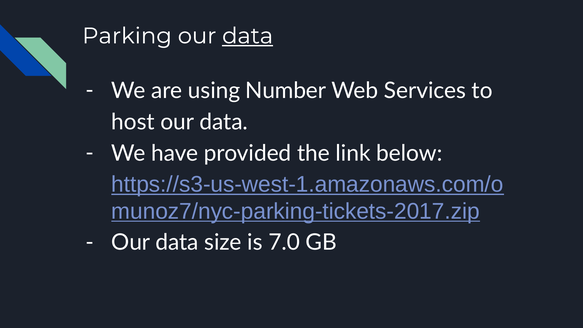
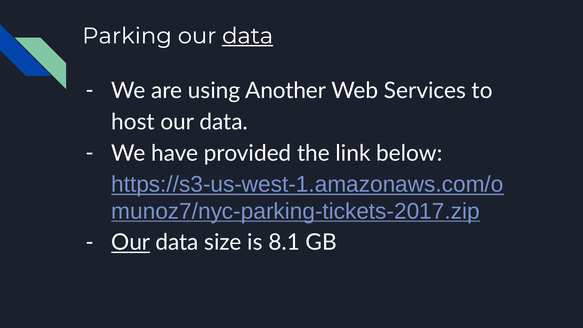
Number: Number -> Another (286, 91)
Our underline: none -> present (131, 242)
7.0: 7.0 -> 8.1 (284, 242)
